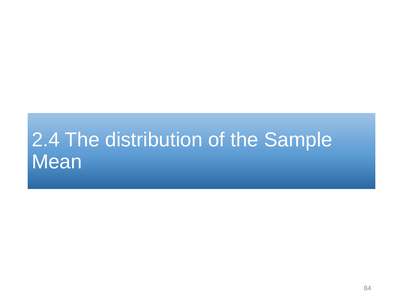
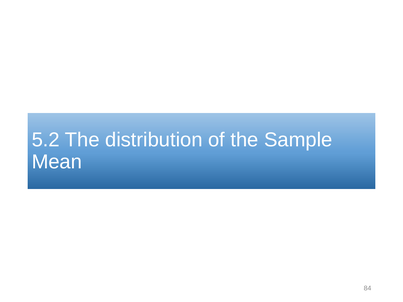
2.4: 2.4 -> 5.2 (46, 140)
